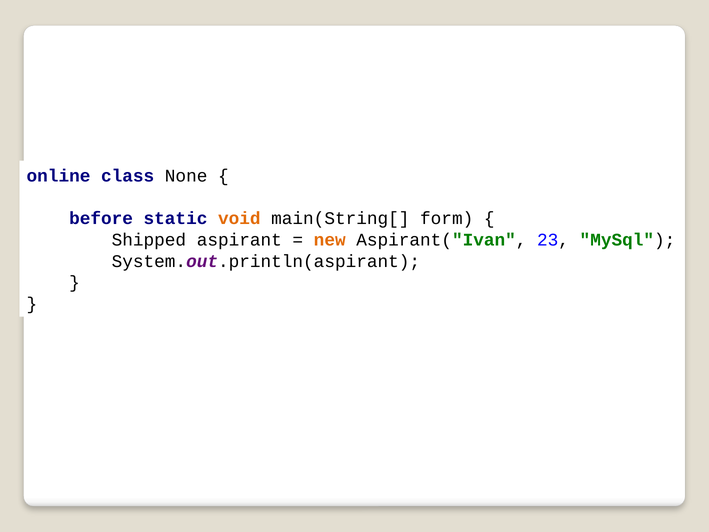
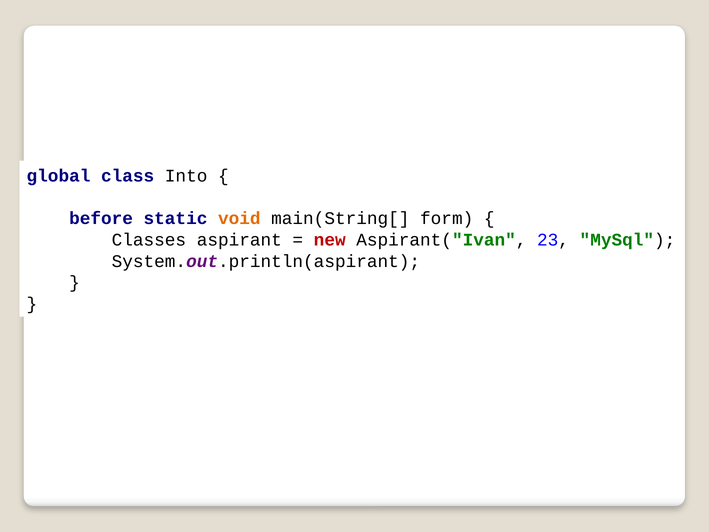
online: online -> global (59, 176)
None: None -> Into (186, 176)
Shipped: Shipped -> Classes (149, 240)
new colour: orange -> red (330, 240)
